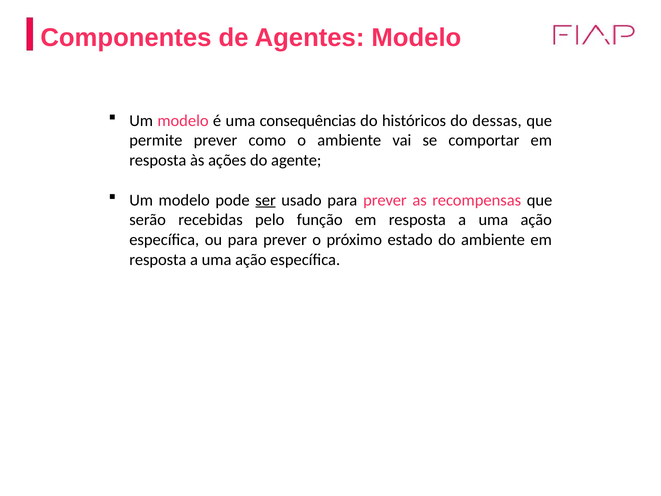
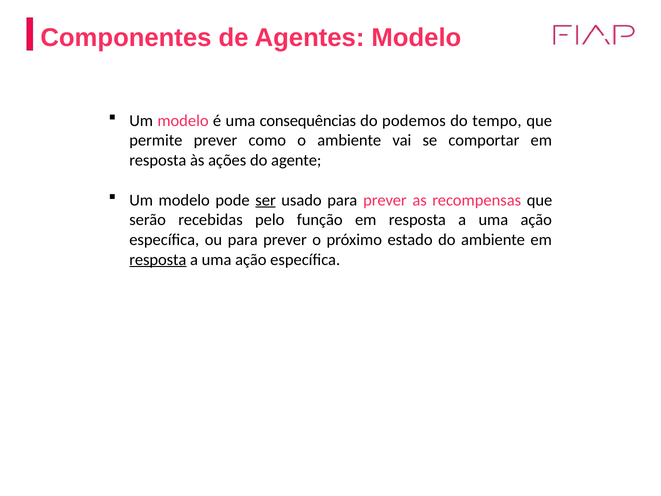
históricos: históricos -> podemos (414, 121)
dessas: dessas -> tempo (497, 121)
resposta underline: none -> present (158, 259)
